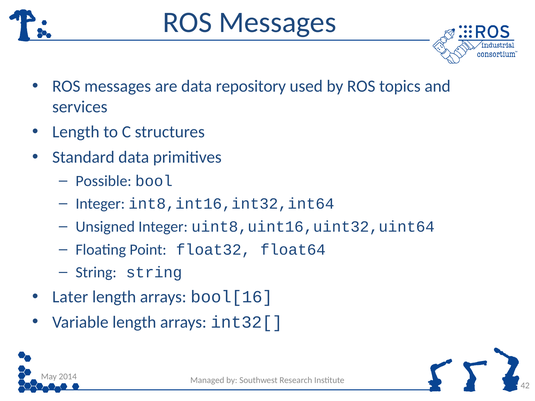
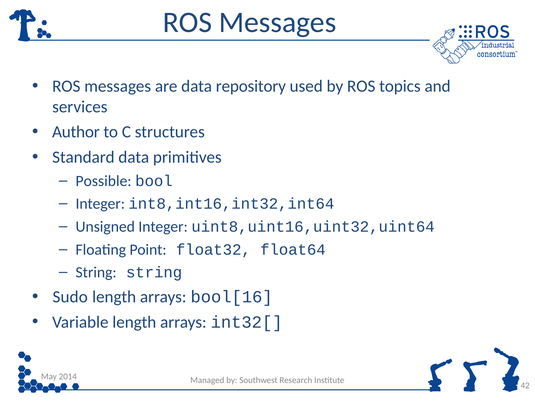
Length: Length -> Author (76, 132)
Later: Later -> Sudo (70, 297)
